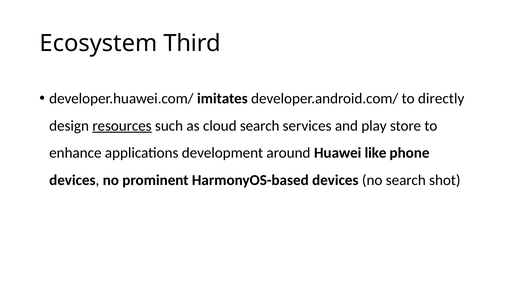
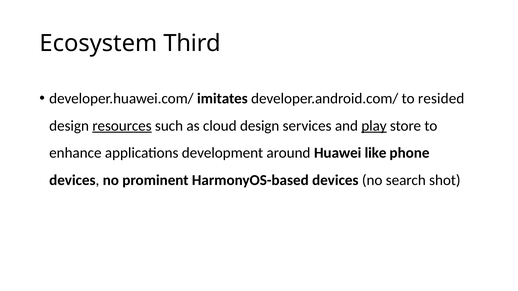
directly: directly -> resided (441, 99)
cloud search: search -> design (260, 126)
play underline: none -> present (374, 126)
